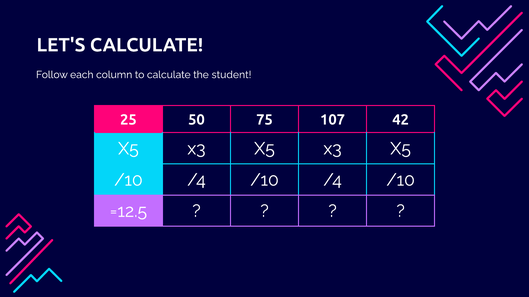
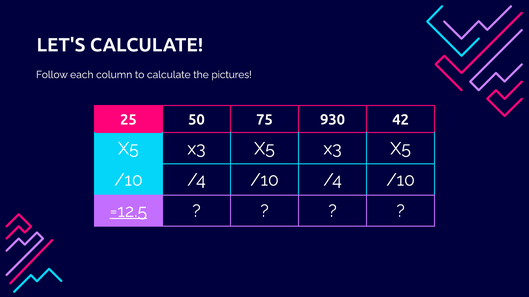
student: student -> pictures (232, 75)
107: 107 -> 930 (333, 120)
=12.5 underline: none -> present (128, 211)
